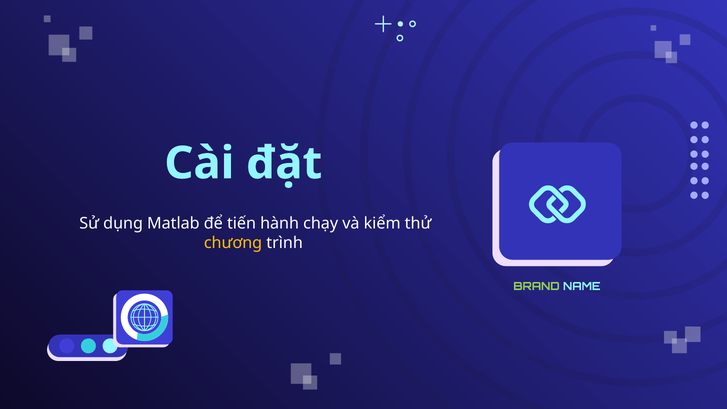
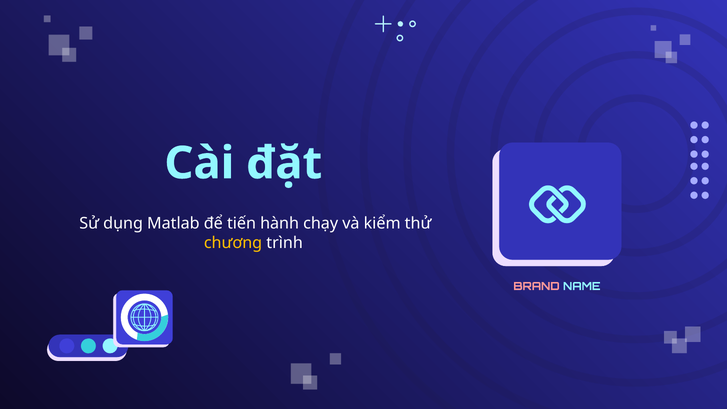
BRAND colour: light green -> pink (536, 286)
